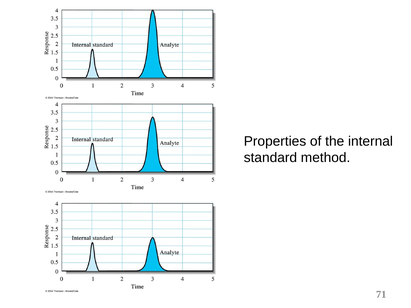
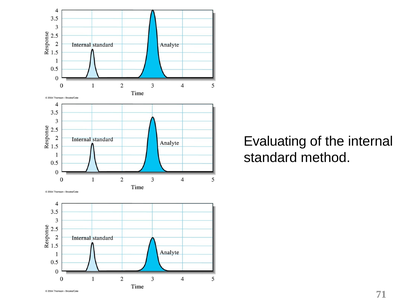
Properties: Properties -> Evaluating (275, 141)
